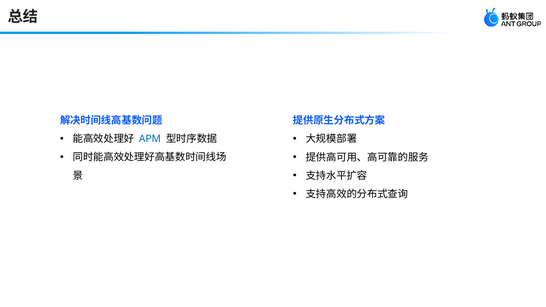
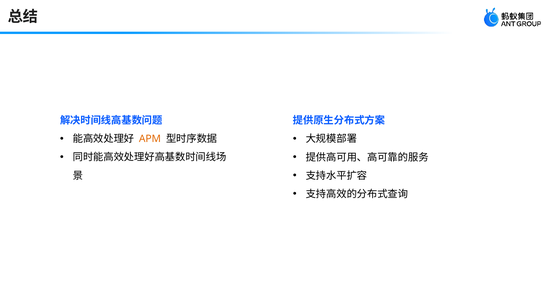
APM colour: blue -> orange (150, 139)
